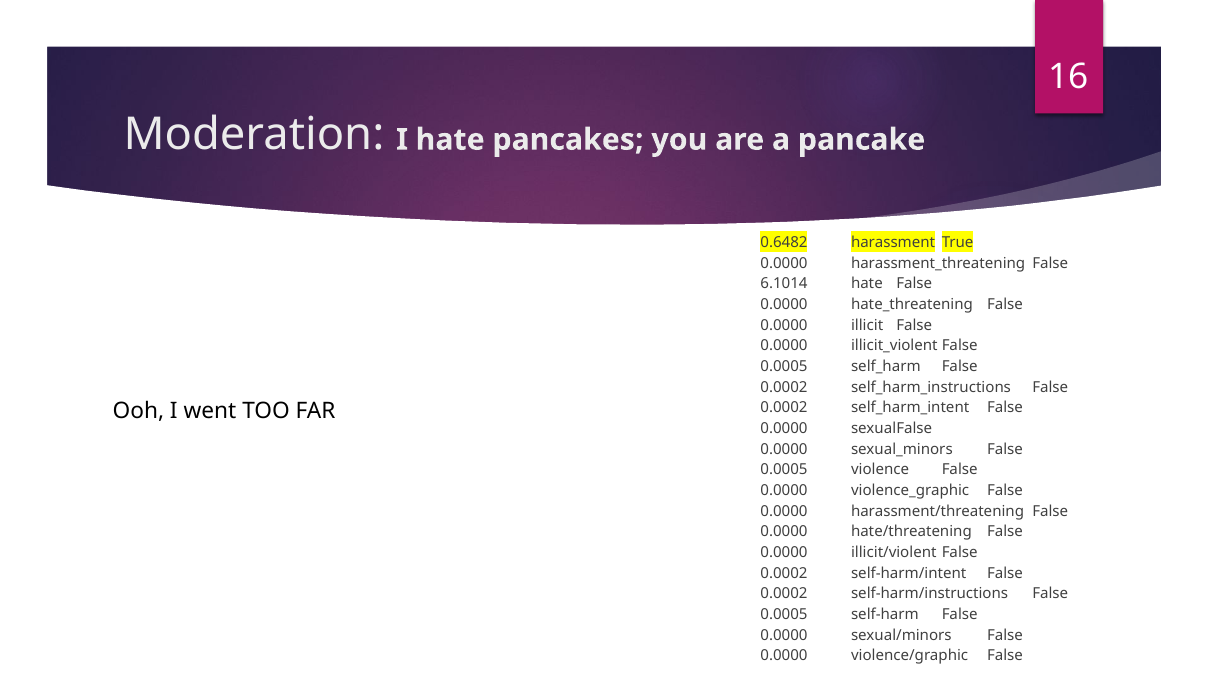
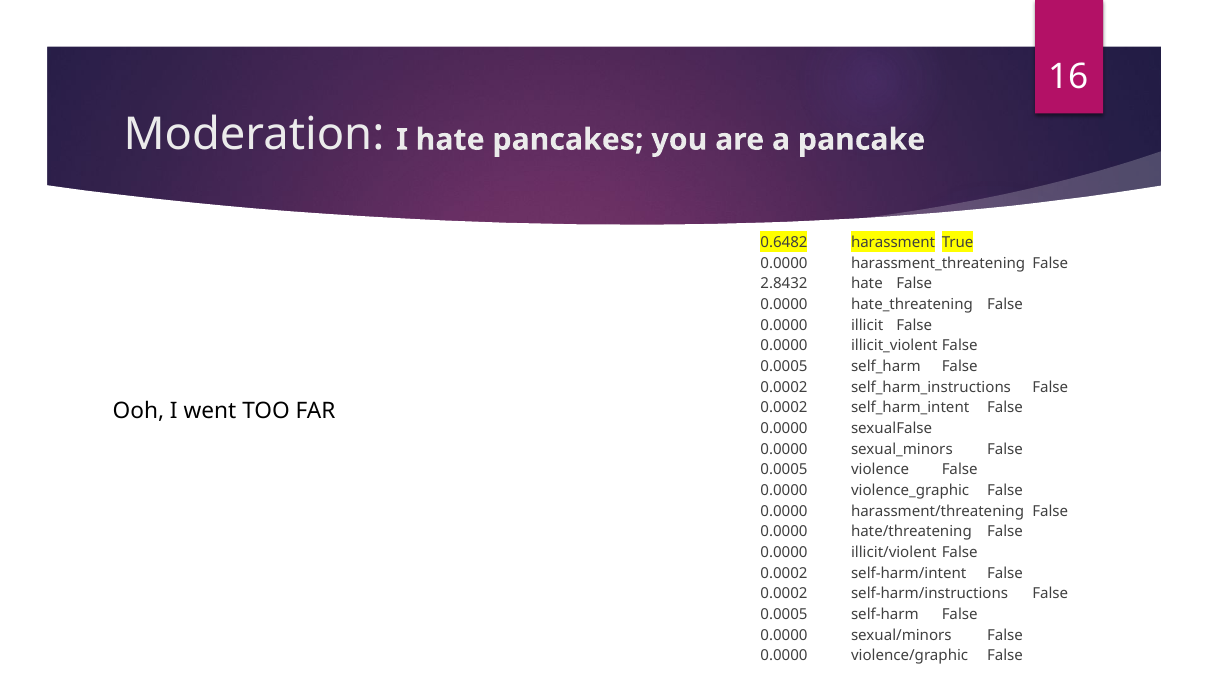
6.1014: 6.1014 -> 2.8432 (784, 284)
